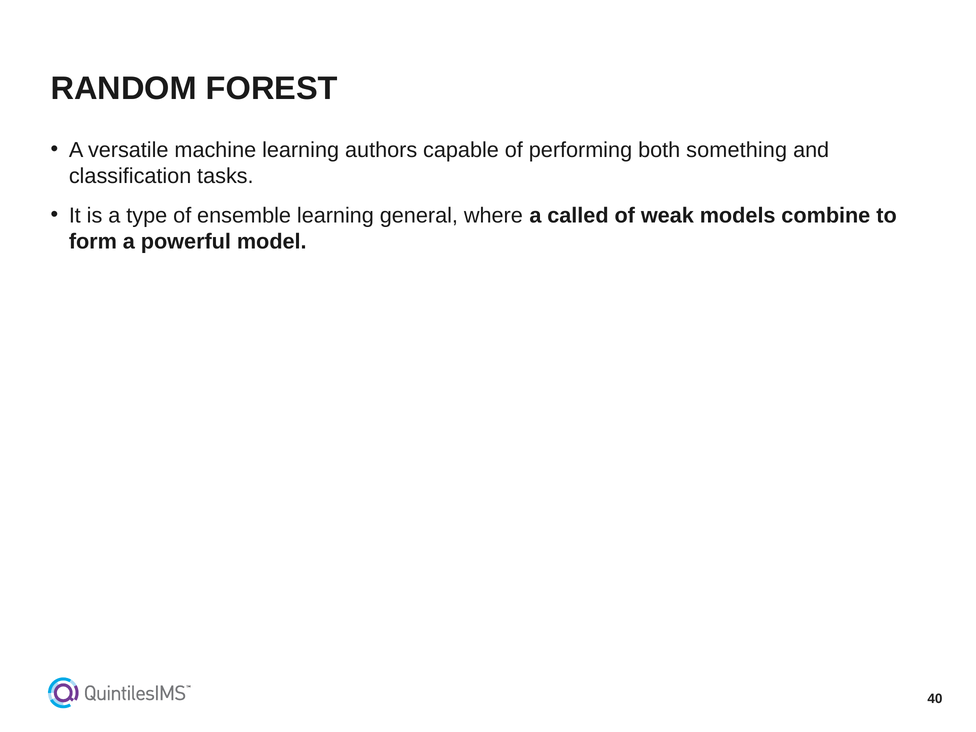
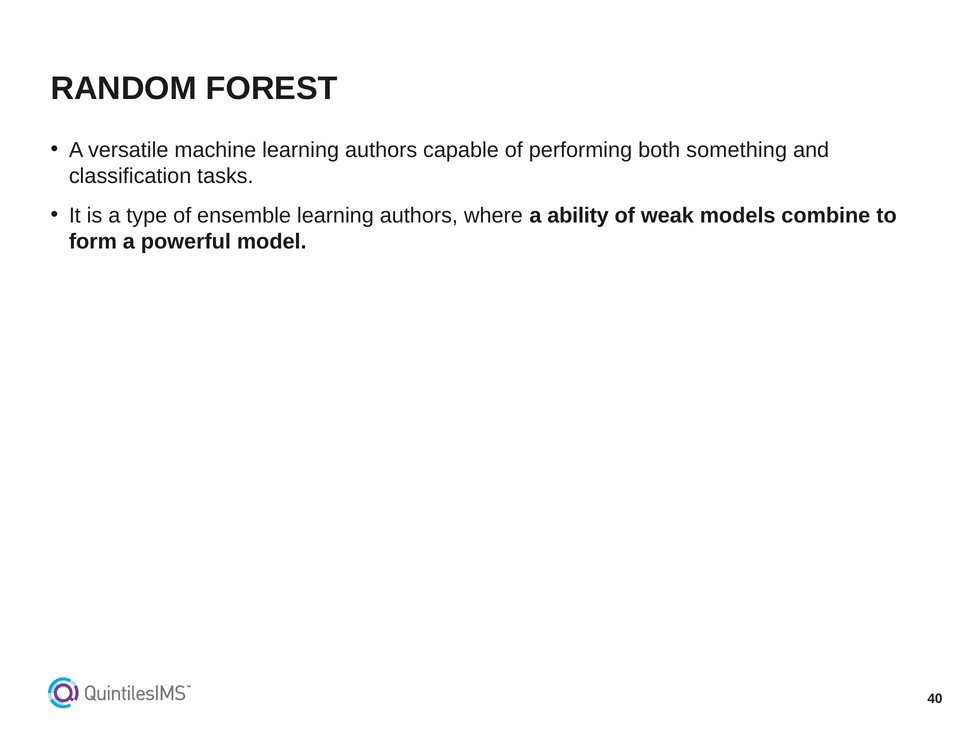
ensemble learning general: general -> authors (419, 216)
called: called -> ability (578, 216)
